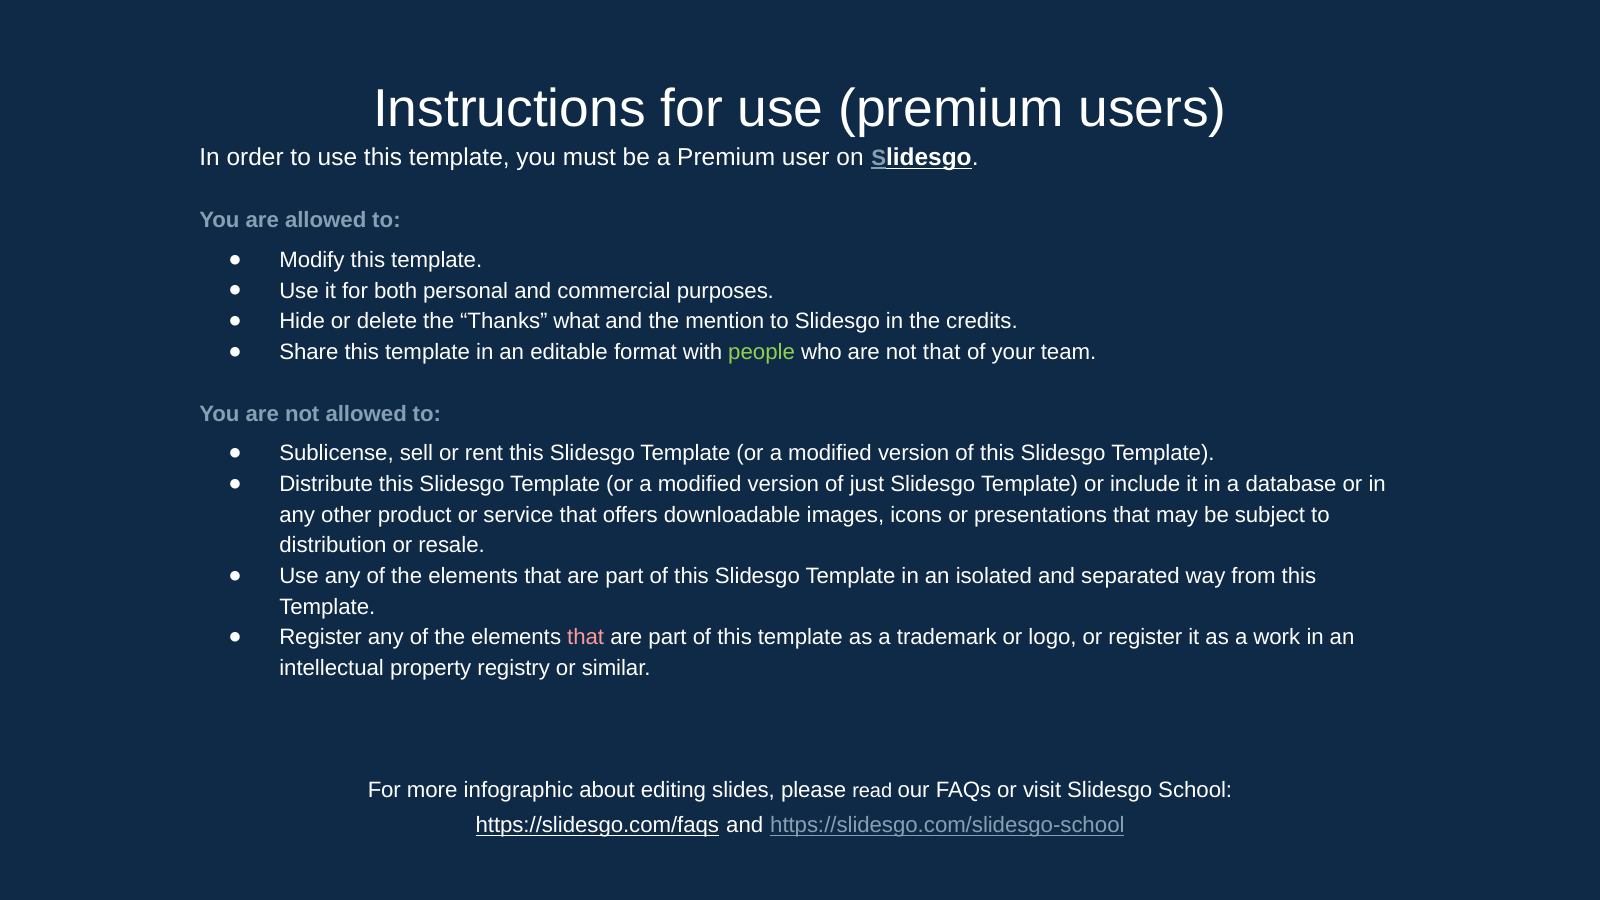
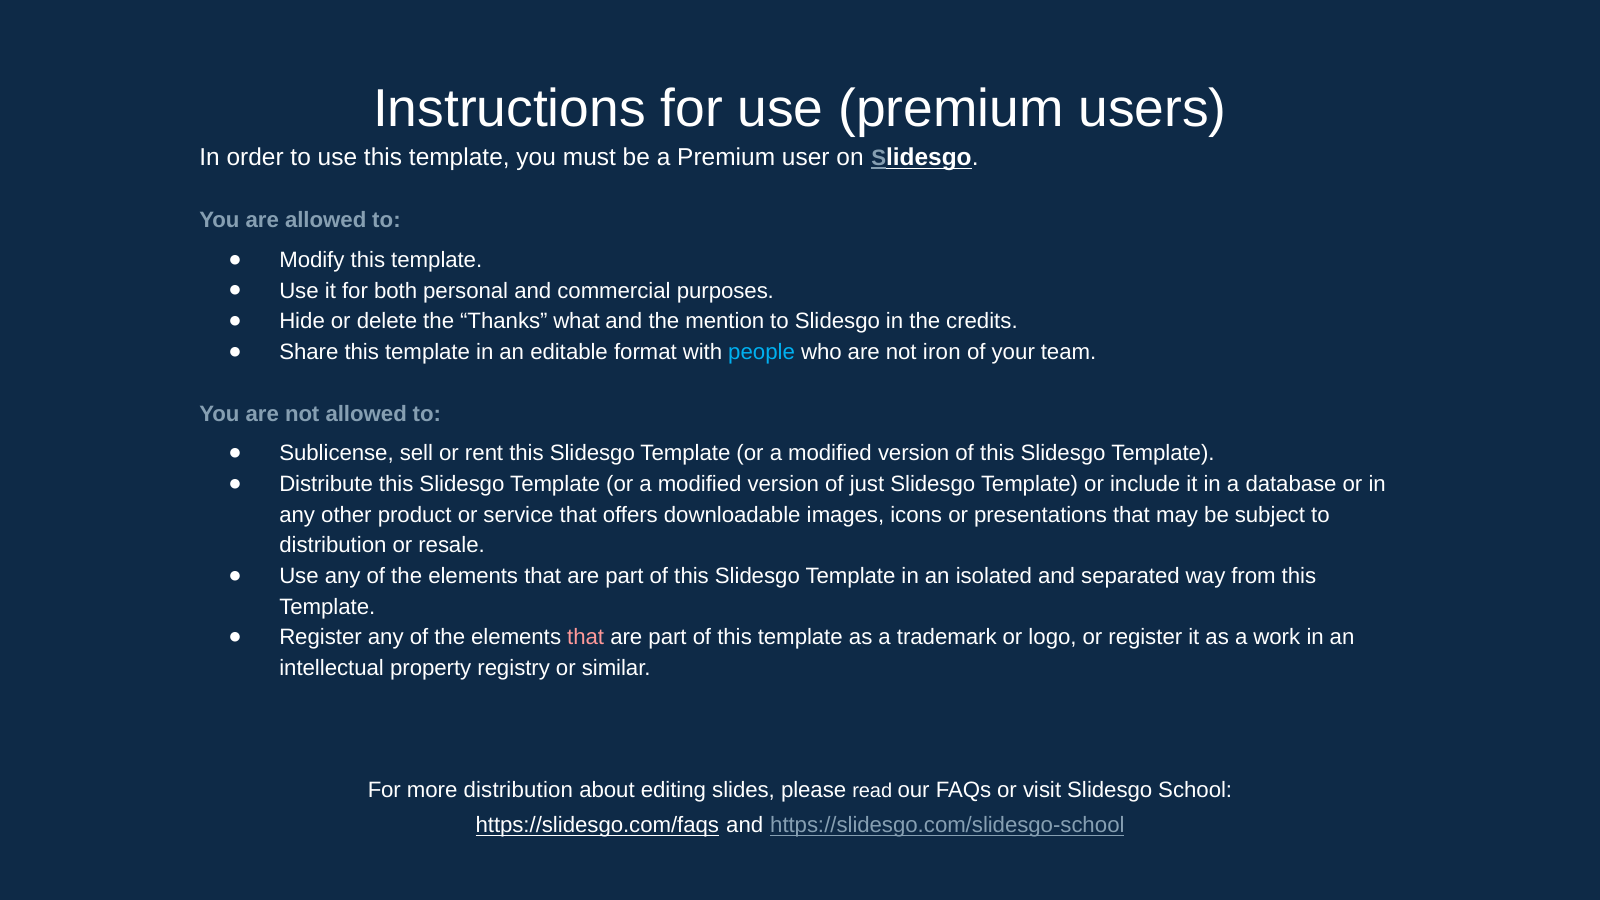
people colour: light green -> light blue (762, 352)
not that: that -> iron (942, 352)
more infographic: infographic -> distribution (518, 790)
